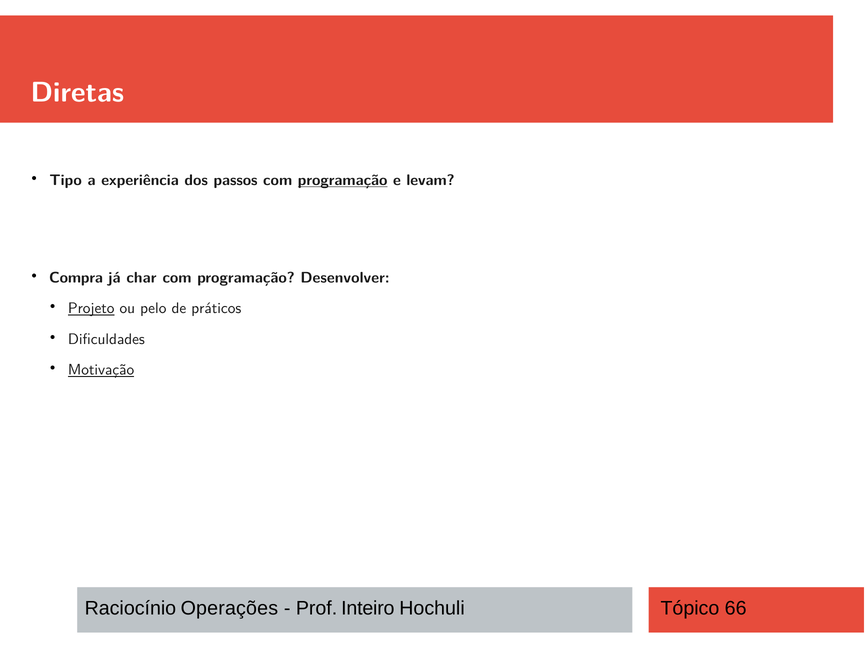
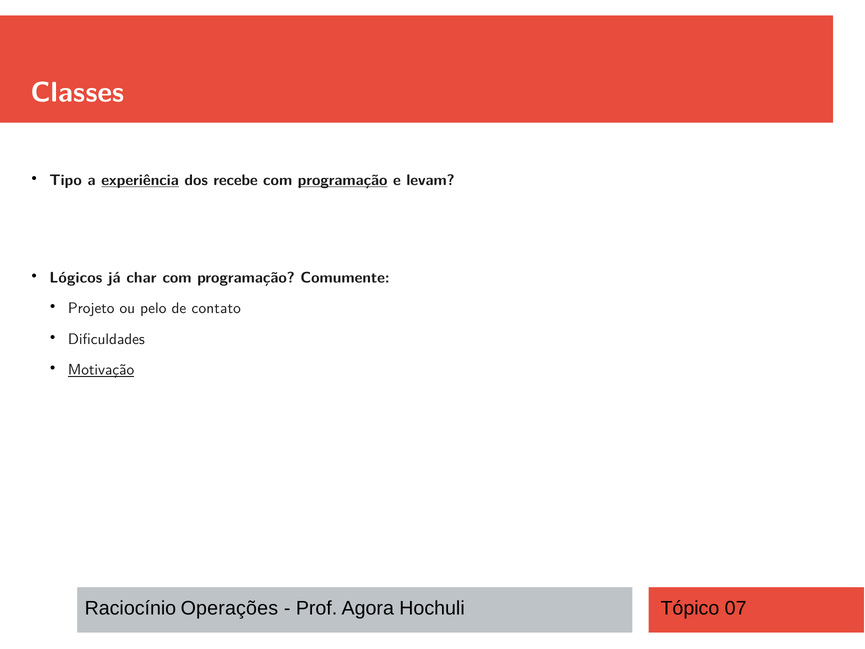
Diretas: Diretas -> Classes (78, 92)
experiência underline: none -> present (140, 180)
passos: passos -> recebe (236, 180)
Compra: Compra -> Lógicos (76, 277)
Desenvolver: Desenvolver -> Comumente (345, 277)
Projeto underline: present -> none (91, 308)
práticos: práticos -> contato (216, 308)
Inteiro: Inteiro -> Agora (368, 608)
66: 66 -> 07 (736, 608)
